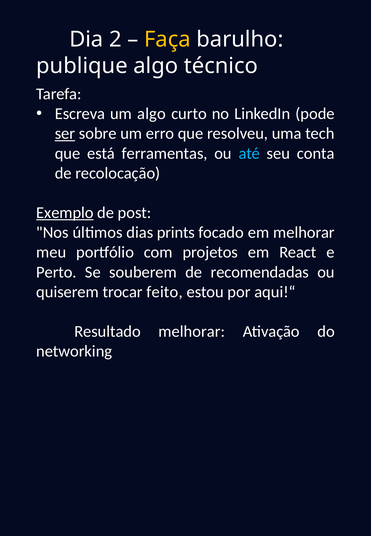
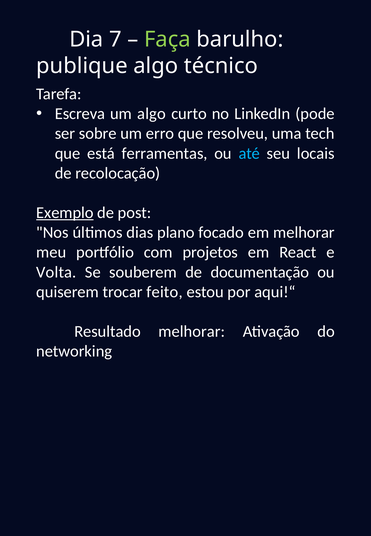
2: 2 -> 7 (115, 39)
Faça colour: yellow -> light green (167, 39)
ser underline: present -> none (65, 134)
conta: conta -> locais (316, 153)
prints: prints -> plano (176, 232)
Perto: Perto -> Volta (56, 272)
recomendadas: recomendadas -> documentação (260, 272)
